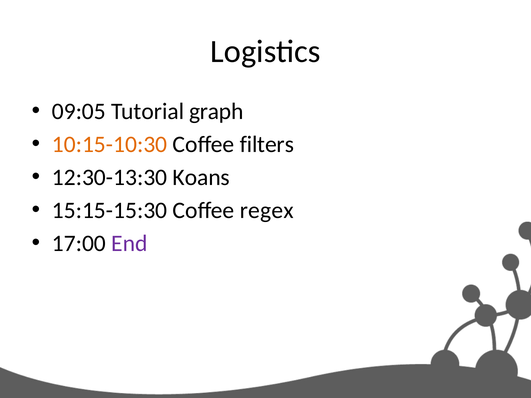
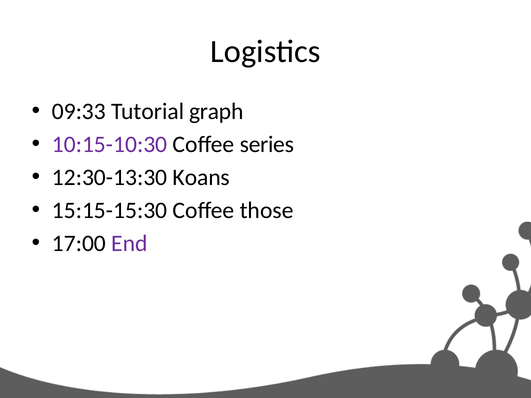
09:05: 09:05 -> 09:33 (79, 111)
10:15-10:30 colour: orange -> purple (110, 144)
filters: filters -> series (267, 144)
regex: regex -> those (267, 211)
